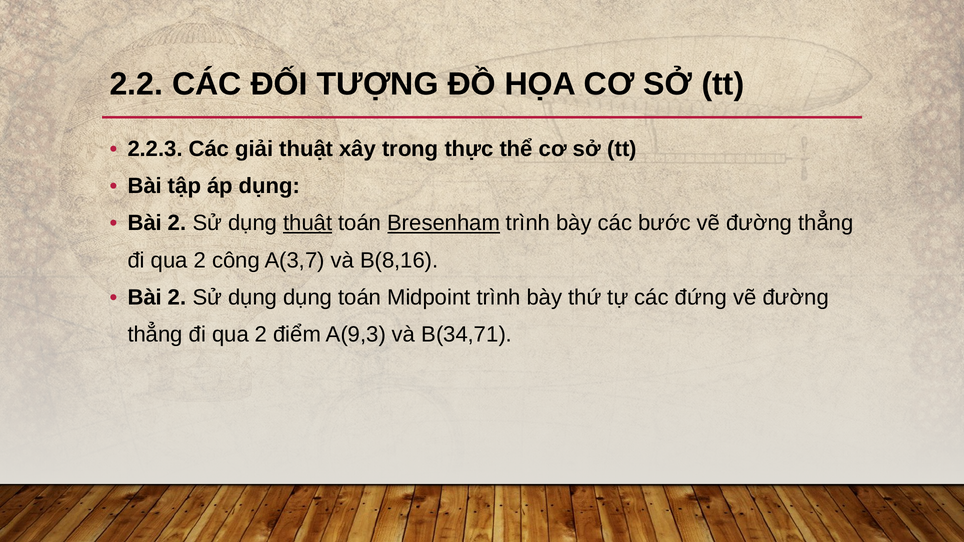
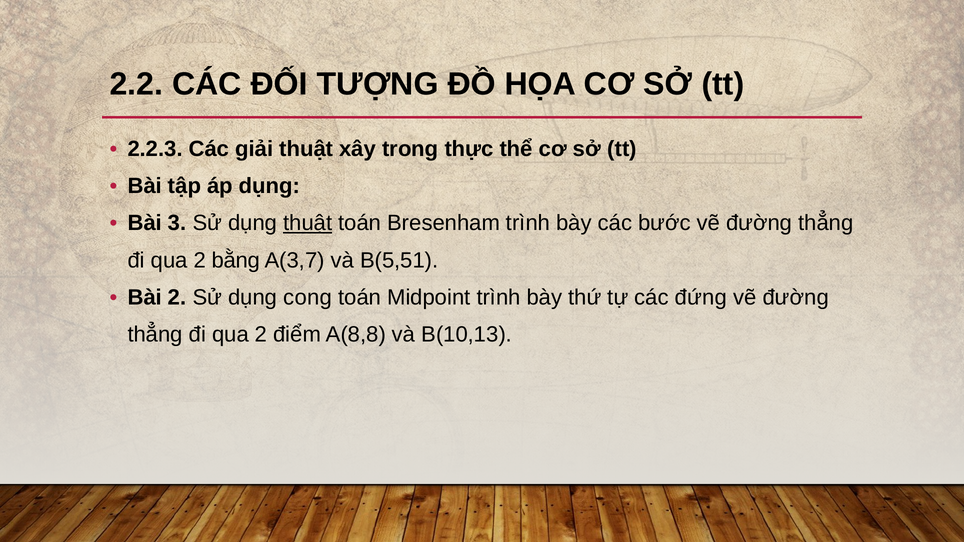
2: 2 -> 3 (177, 223)
Bresenham underline: present -> none (444, 223)
công: công -> bằng (236, 260)
B(8,16: B(8,16 -> B(5,51 (399, 260)
dụng dụng: dụng -> cong (308, 297)
A(9,3: A(9,3 -> A(8,8 (356, 334)
B(34,71: B(34,71 -> B(10,13 (467, 334)
